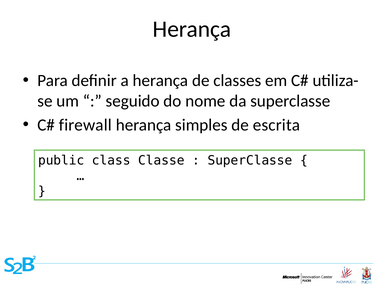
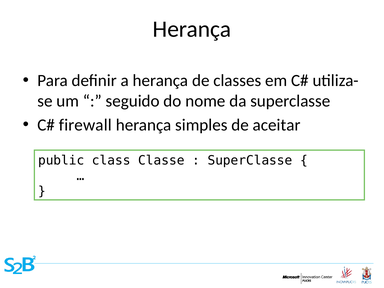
escrita: escrita -> aceitar (277, 125)
